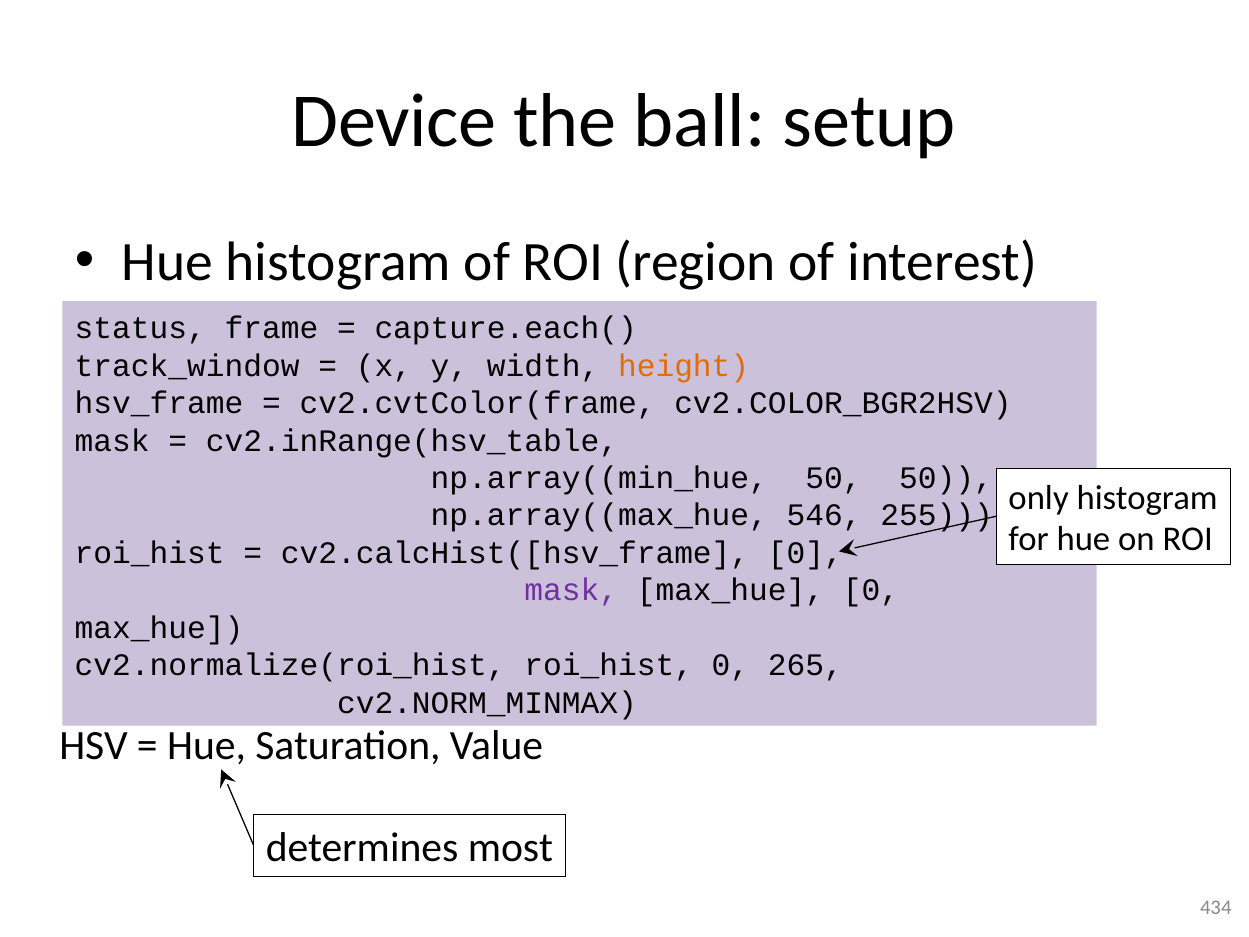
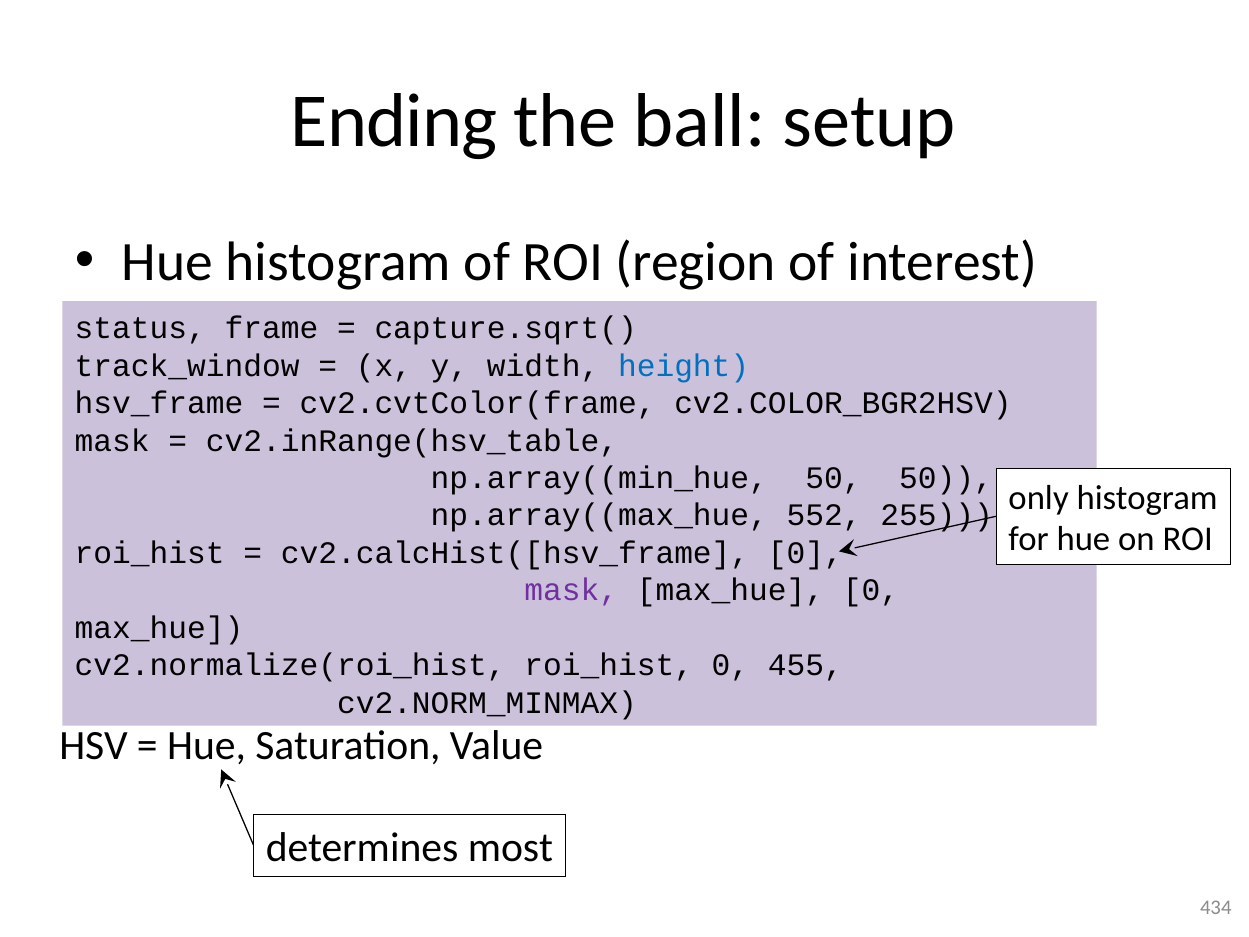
Device: Device -> Ending (394, 121)
capture.each(: capture.each( -> capture.sqrt( (506, 328)
height colour: orange -> blue (684, 366)
546: 546 -> 552 (824, 516)
265: 265 -> 455 (805, 665)
